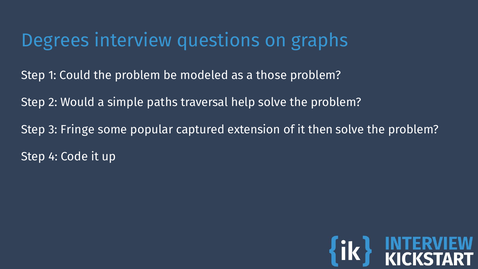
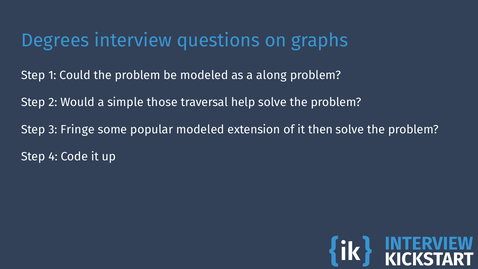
those: those -> along (272, 75)
paths: paths -> those (162, 102)
popular captured: captured -> modeled (200, 129)
